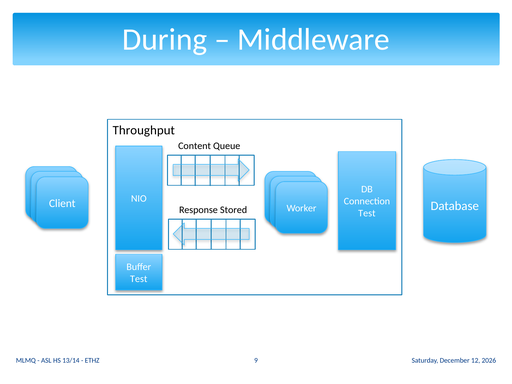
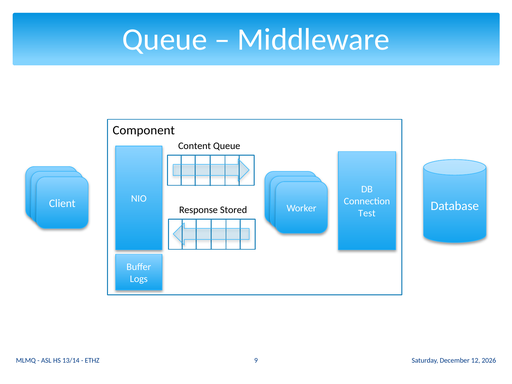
During: During -> Queue (165, 40)
Throughput: Throughput -> Component (144, 130)
Test: Test -> Logs (139, 279)
